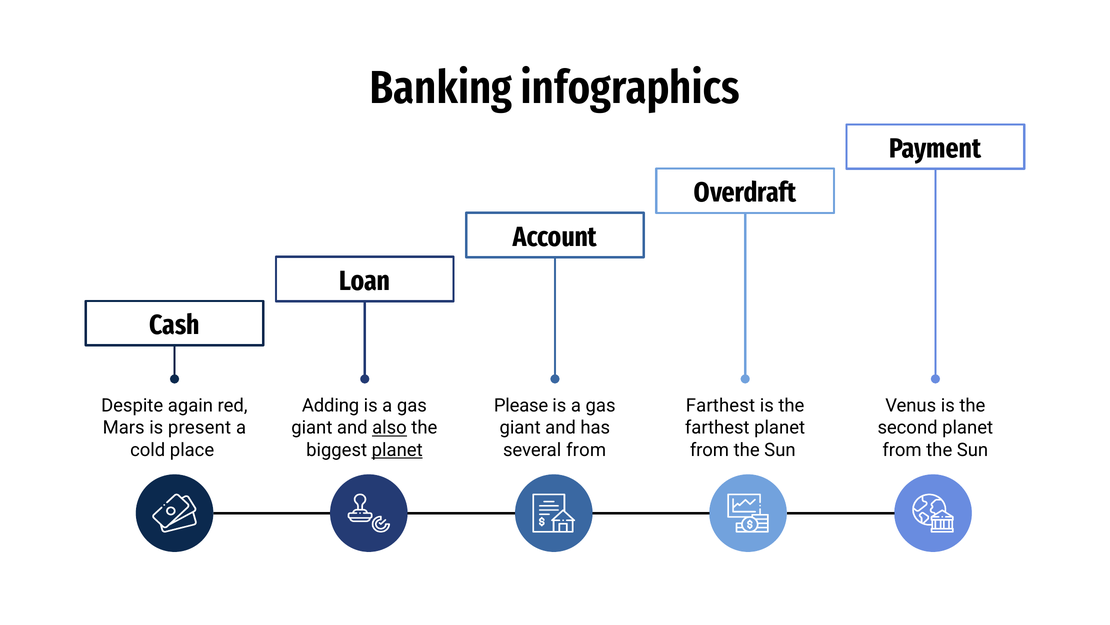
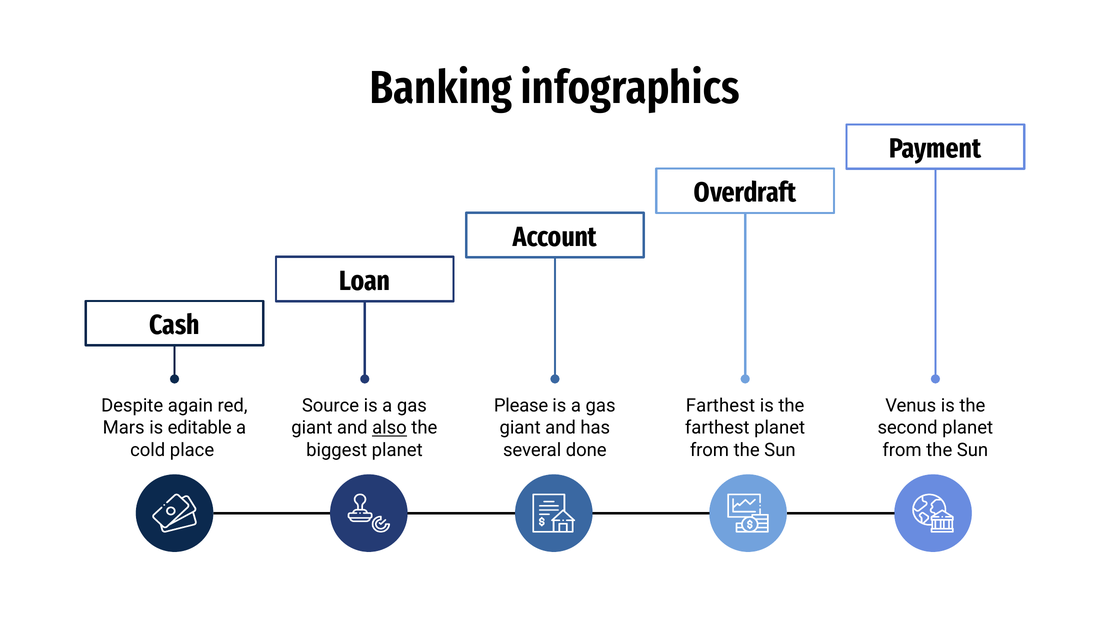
Adding: Adding -> Source (331, 405)
present: present -> editable (200, 427)
planet underline: present -> none (397, 450)
several from: from -> done (586, 450)
